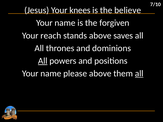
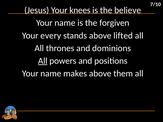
reach: reach -> every (51, 36)
saves: saves -> lifted (123, 36)
please: please -> makes (75, 74)
all underline: present -> none (139, 74)
